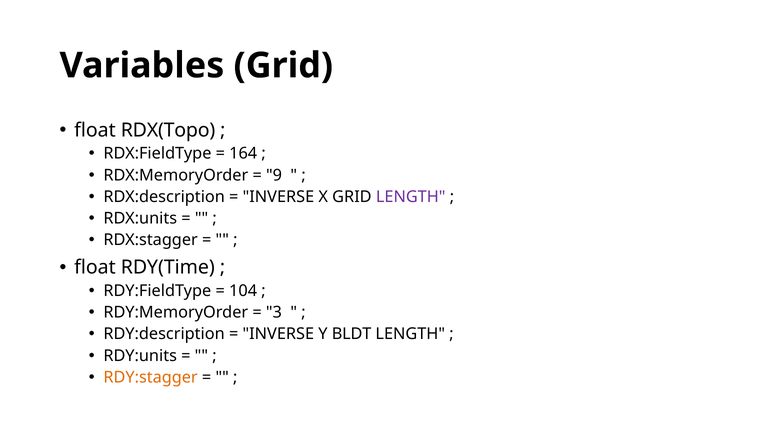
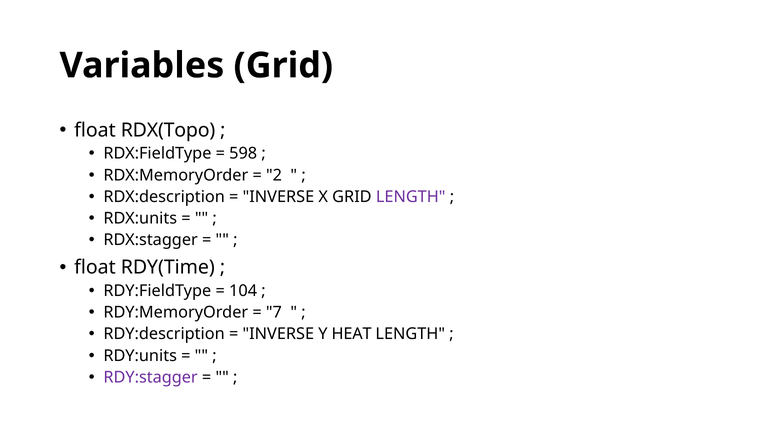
164: 164 -> 598 (243, 154)
9: 9 -> 2 (274, 175)
3: 3 -> 7 (274, 313)
BLDT: BLDT -> HEAT (352, 334)
RDY:stagger colour: orange -> purple (151, 378)
